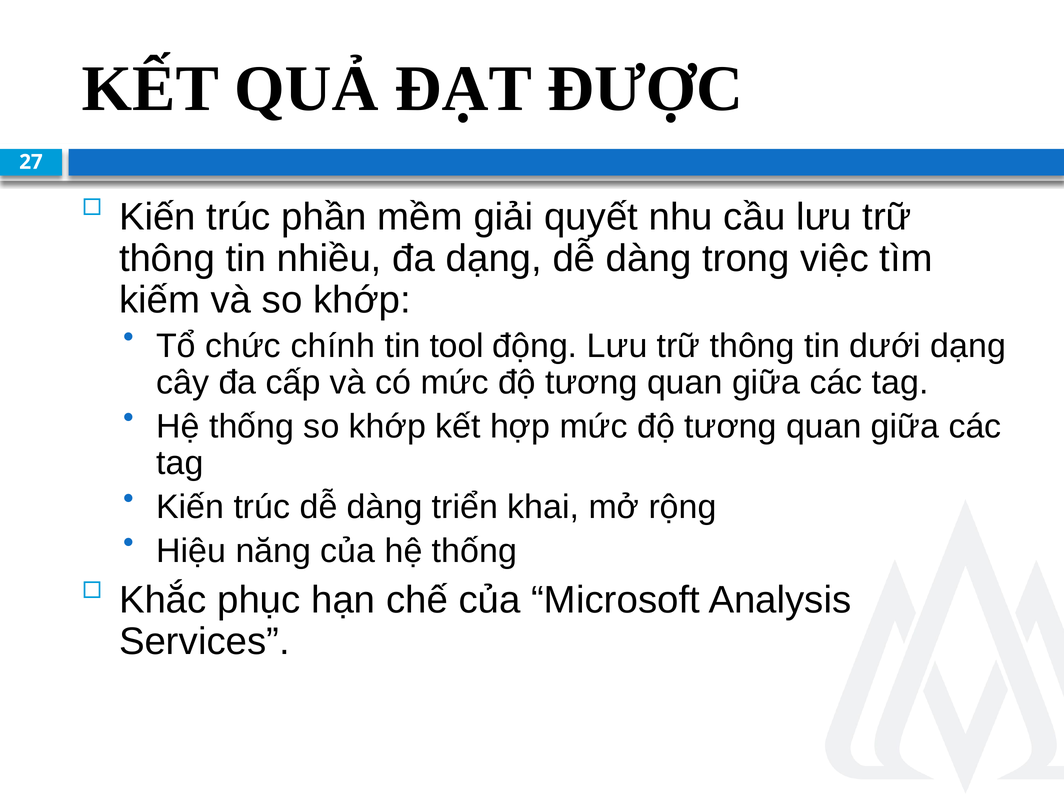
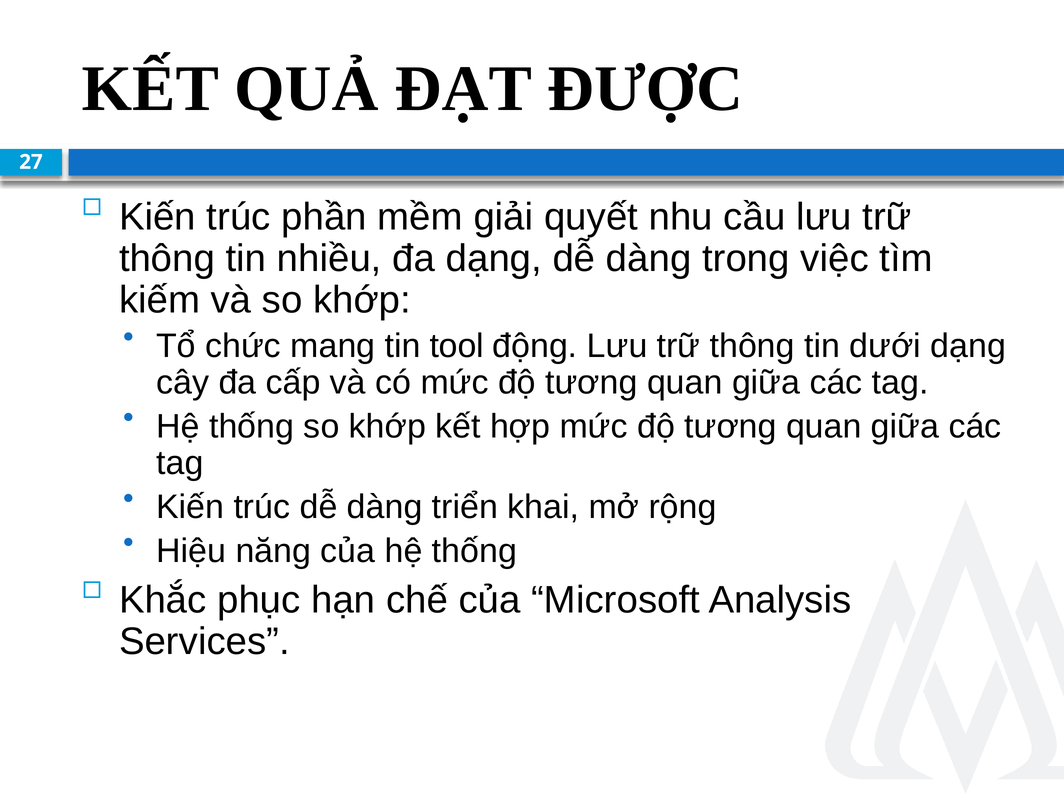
chính: chính -> mang (333, 346)
